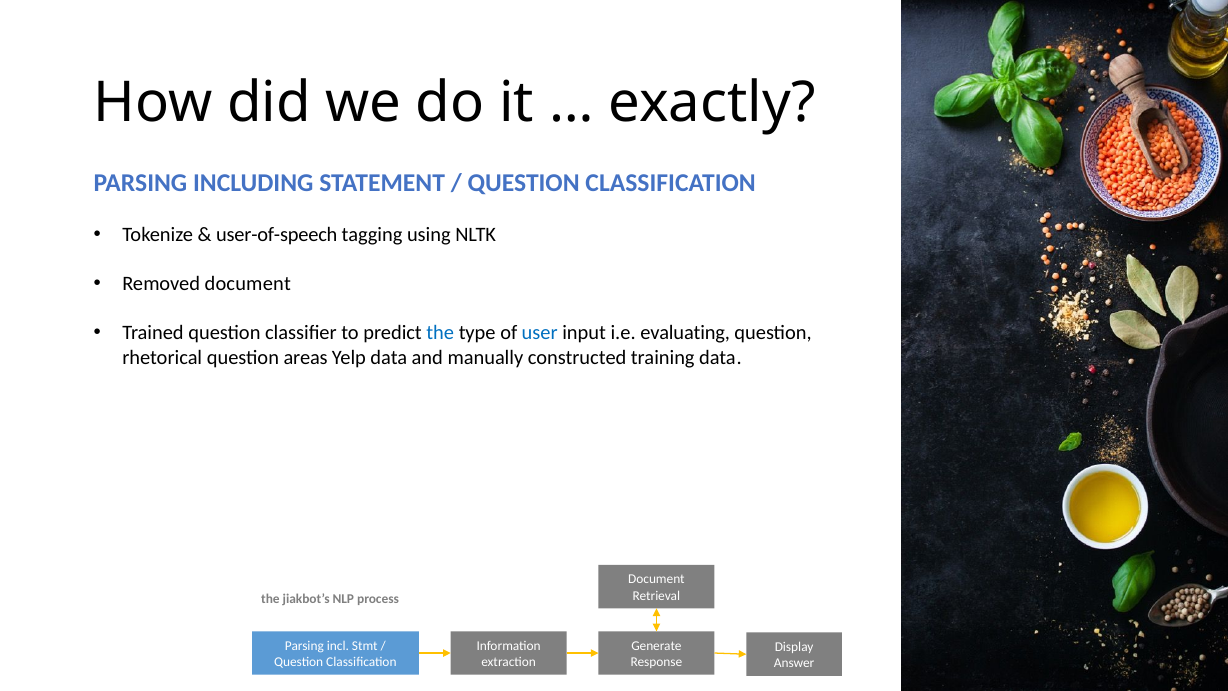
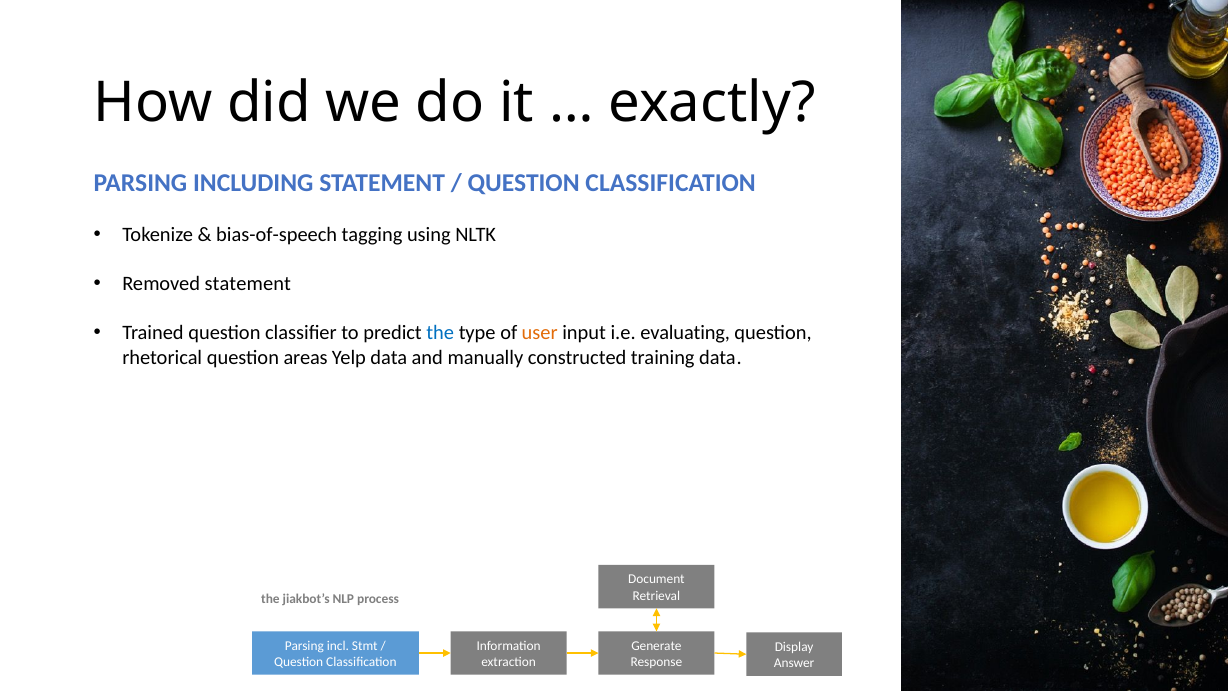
user-of-speech: user-of-speech -> bias-of-speech (277, 235)
Removed document: document -> statement (248, 284)
user colour: blue -> orange (540, 333)
